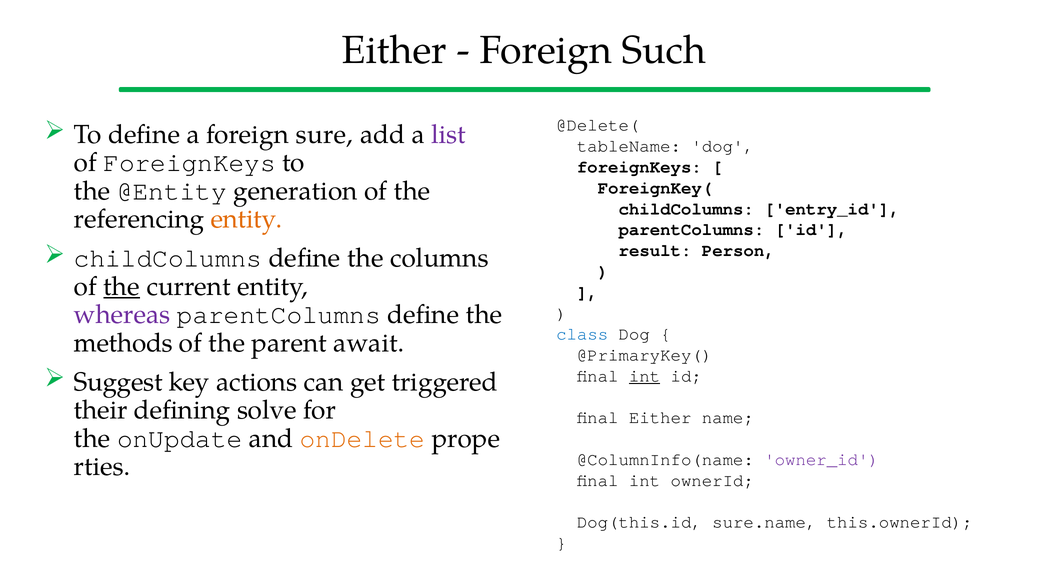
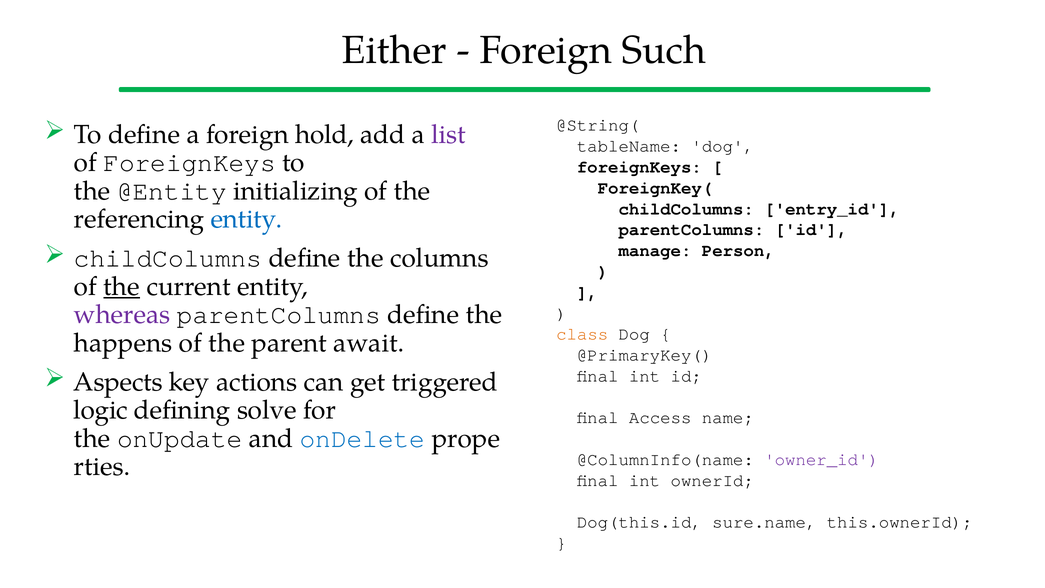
@Delete(: @Delete( -> @String( (598, 125)
sure: sure -> hold (325, 135)
generation: generation -> initializing (296, 191)
entity colour: orange -> blue (246, 219)
result: result -> manage (655, 250)
class colour: blue -> orange (582, 334)
methods: methods -> happens (123, 343)
int underline: present -> none (645, 376)
Suggest: Suggest -> Aspects (118, 382)
their: their -> logic (101, 410)
final Either: Either -> Access (660, 418)
onDelete colour: orange -> blue (362, 438)
